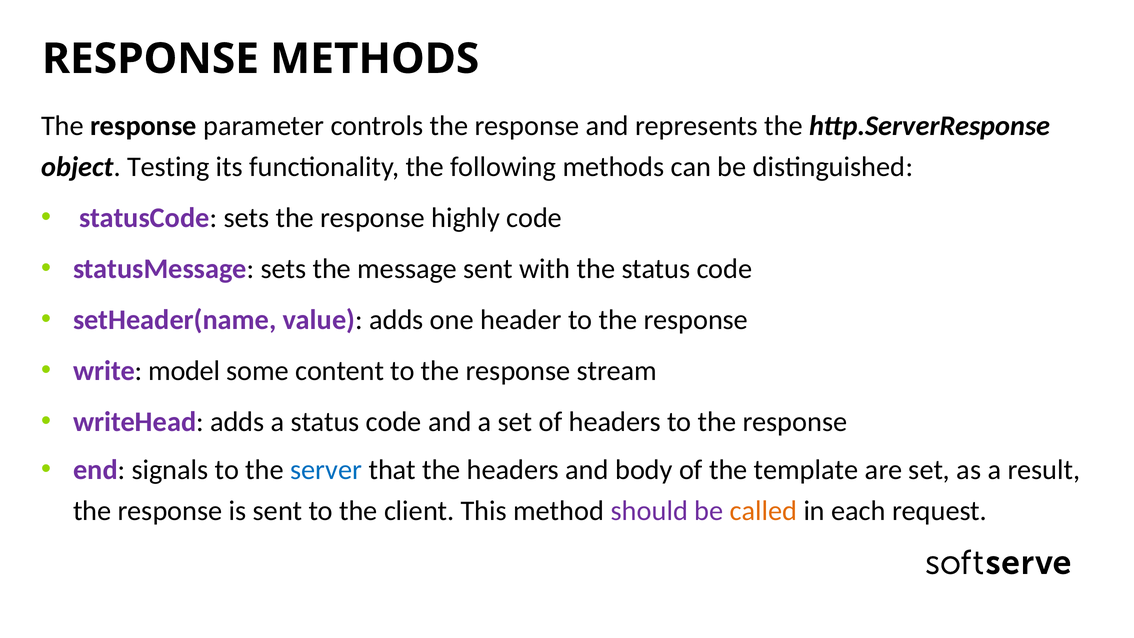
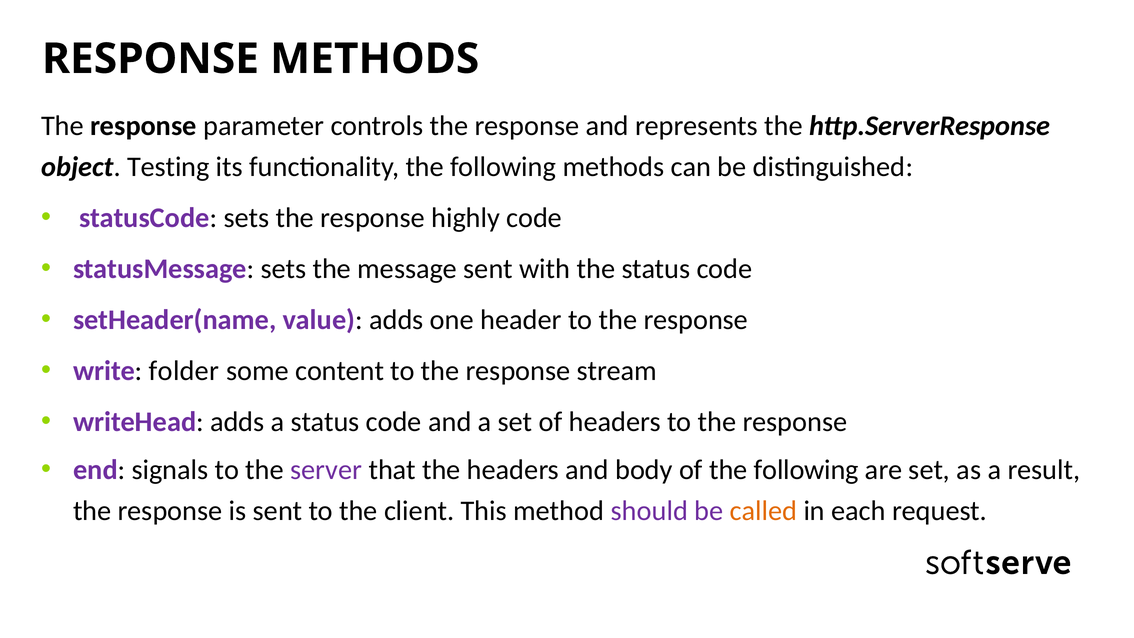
model: model -> folder (184, 371)
server colour: blue -> purple (326, 470)
of the template: template -> following (806, 470)
